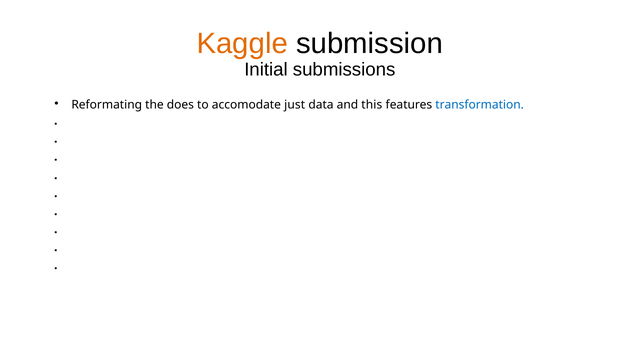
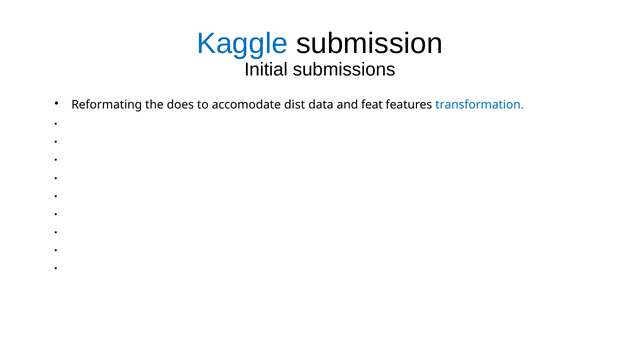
Kaggle colour: orange -> blue (242, 44)
just: just -> dist (295, 105)
this: this -> feat (372, 105)
